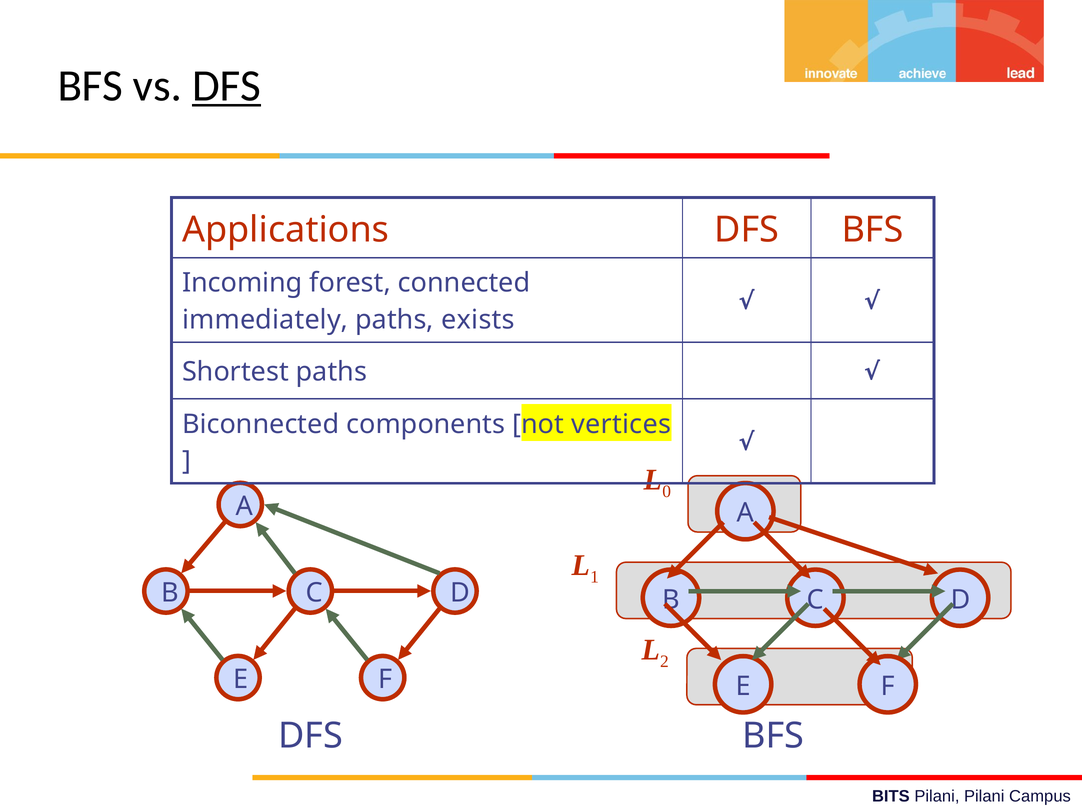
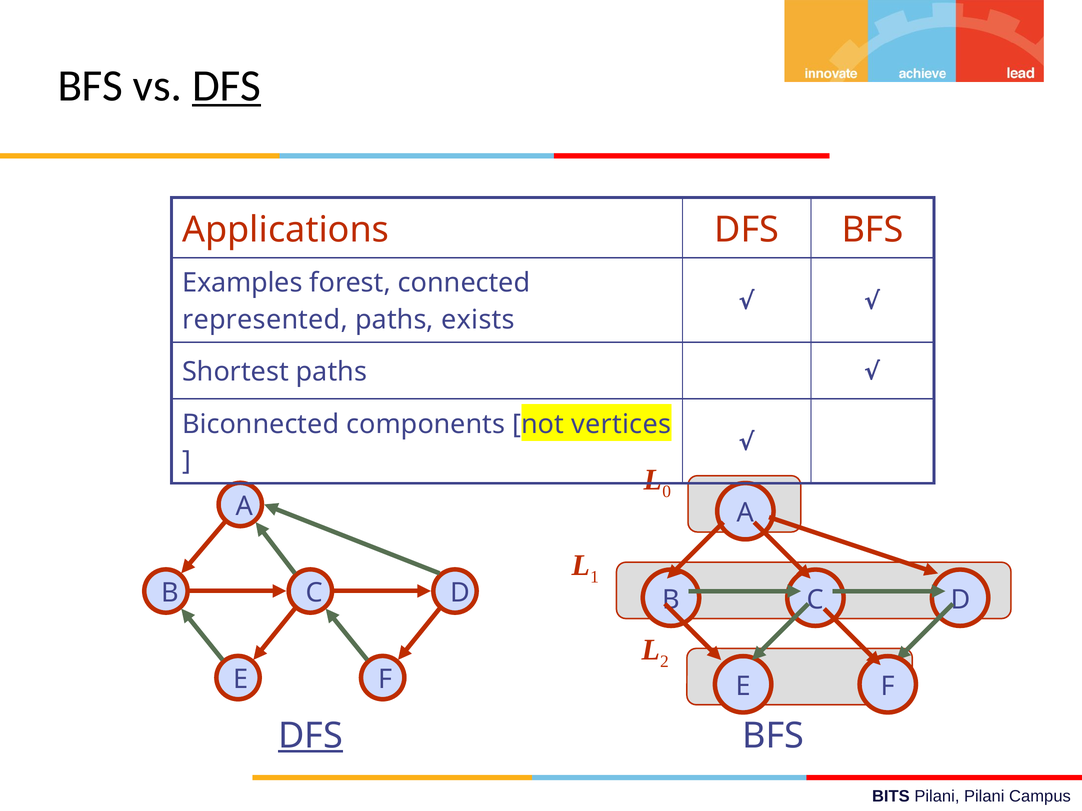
Incoming: Incoming -> Examples (242, 283)
immediately: immediately -> represented (265, 320)
DFS underline: none -> present (310, 736)
